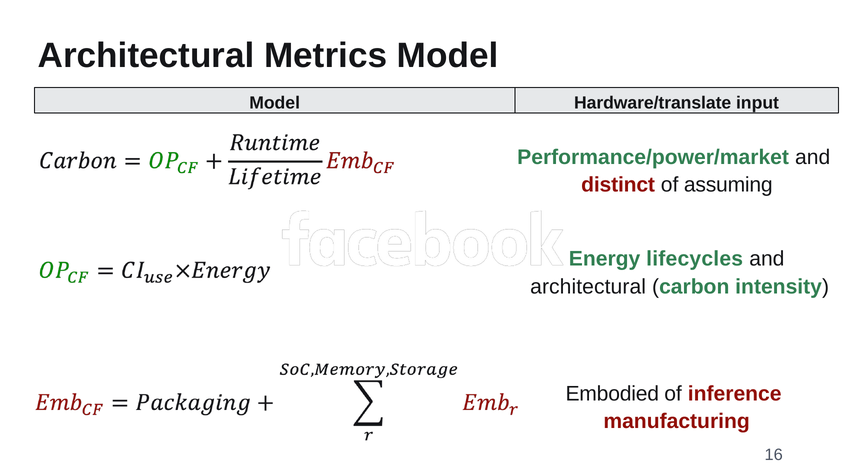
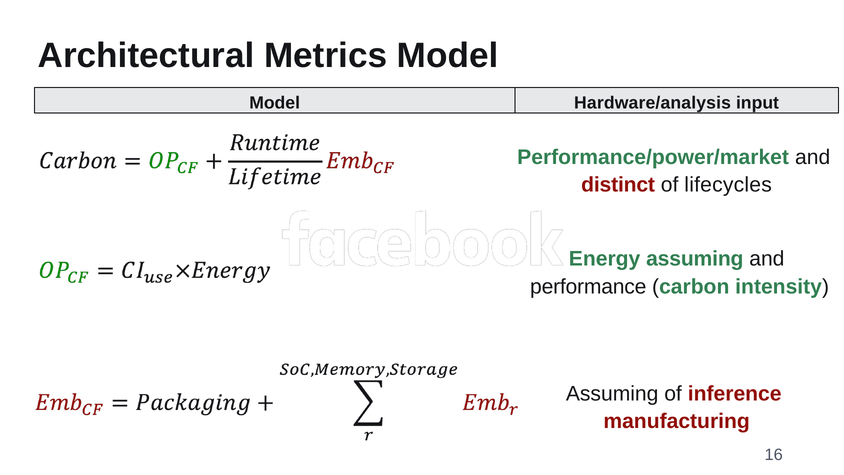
Hardware/translate: Hardware/translate -> Hardware/analysis (653, 103)
assuming: assuming -> lifecycles (728, 185)
Energy lifecycles: lifecycles -> assuming (695, 259)
architectural: architectural -> performance (588, 287)
Embodied: Embodied -> Assuming (612, 393)
